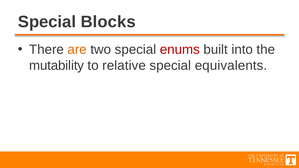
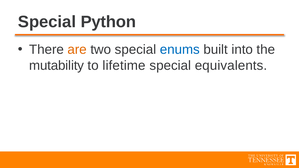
Blocks: Blocks -> Python (108, 22)
enums colour: red -> blue (180, 50)
relative: relative -> lifetime (124, 66)
